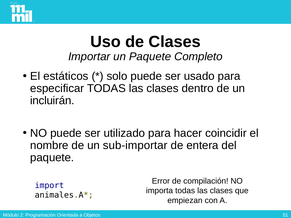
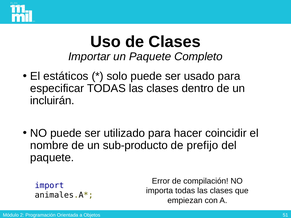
sub-importar: sub-importar -> sub-producto (135, 145)
entera: entera -> prefijo (202, 145)
